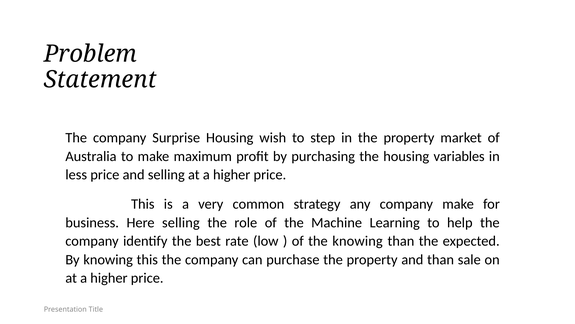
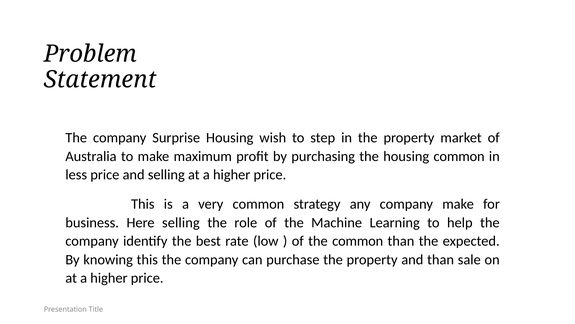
housing variables: variables -> common (459, 156)
the knowing: knowing -> common (358, 241)
